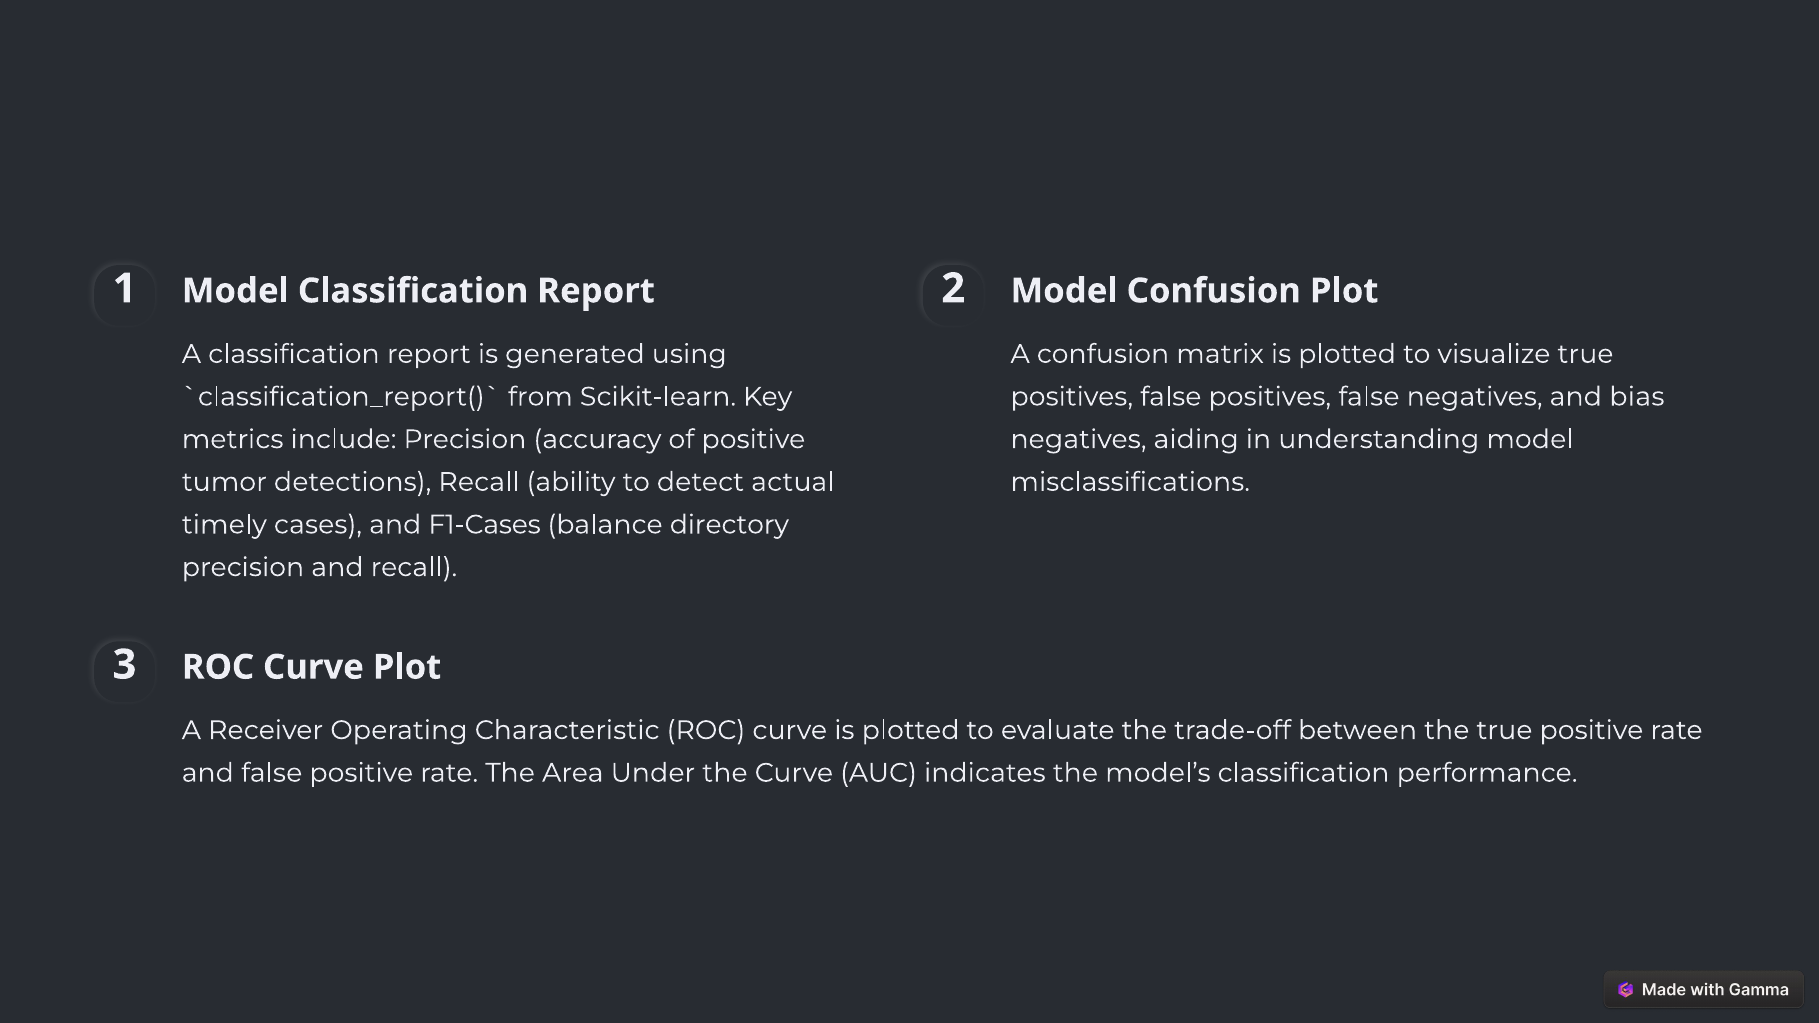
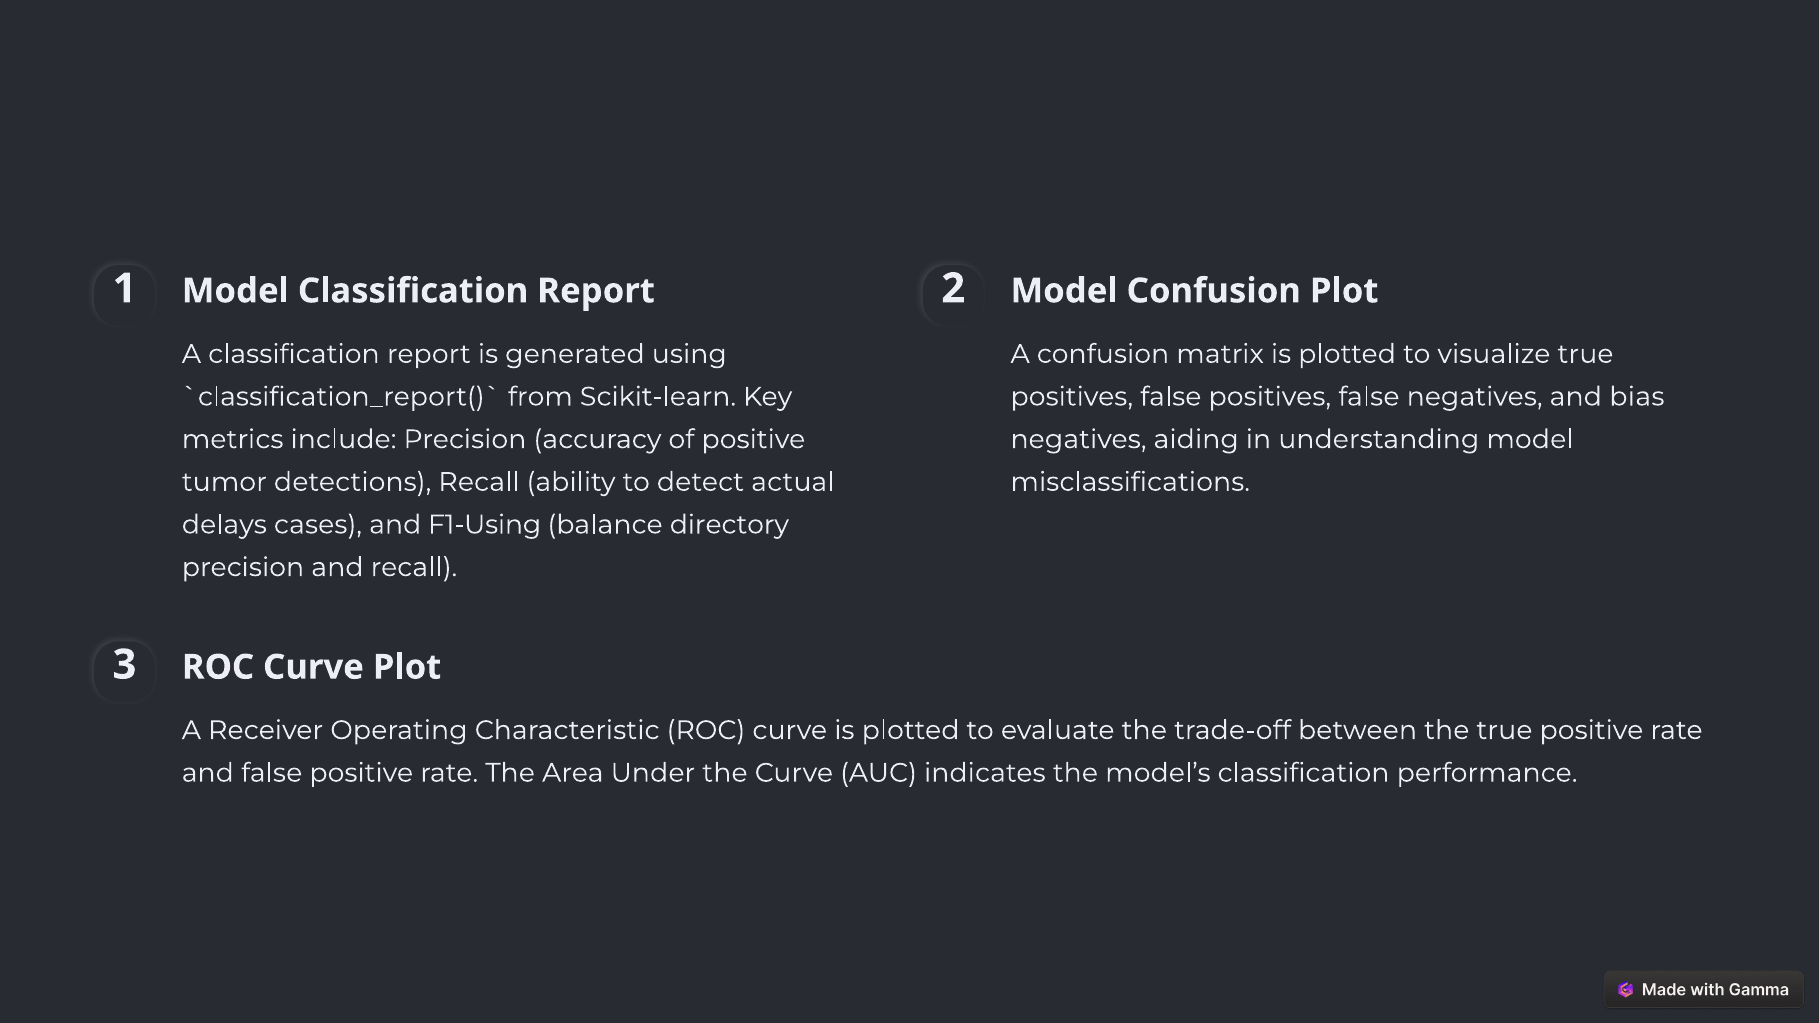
timely: timely -> delays (224, 525)
F1-Cases: F1-Cases -> F1-Using (485, 525)
